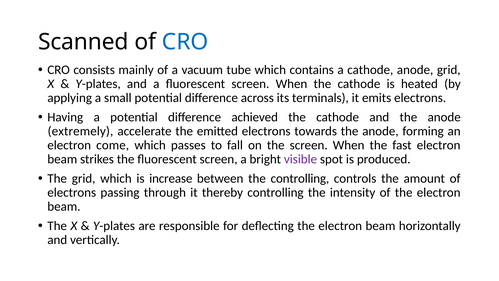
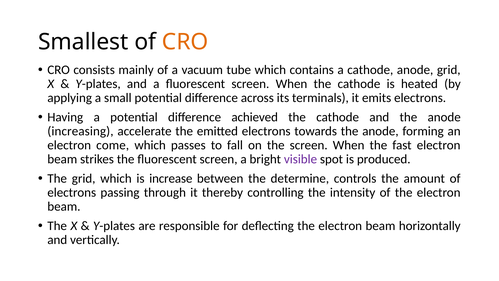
Scanned: Scanned -> Smallest (83, 42)
CRO colour: blue -> orange (185, 42)
extremely: extremely -> increasing (80, 131)
the controlling: controlling -> determine (300, 178)
